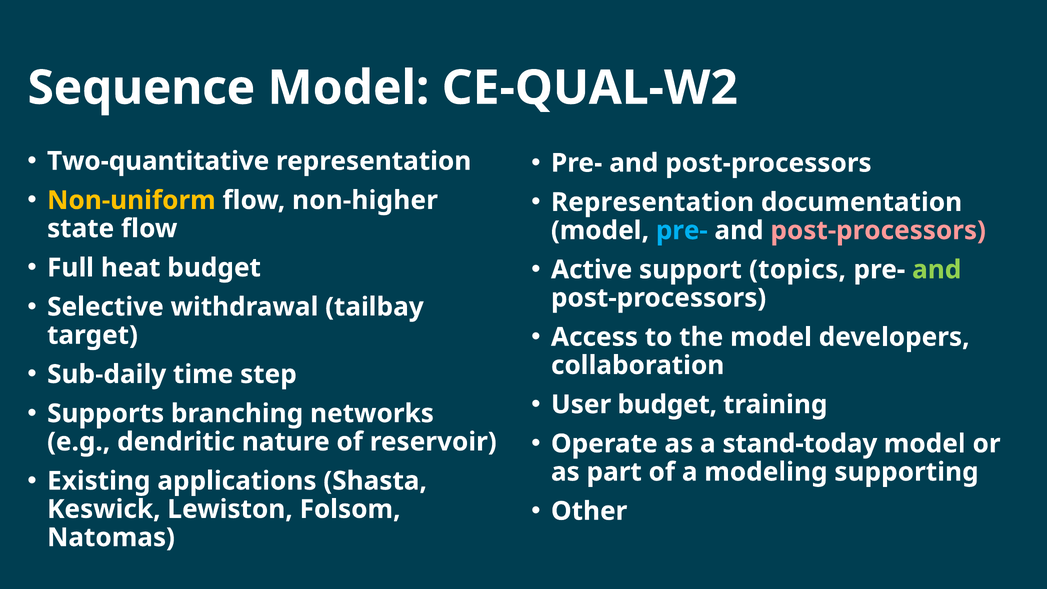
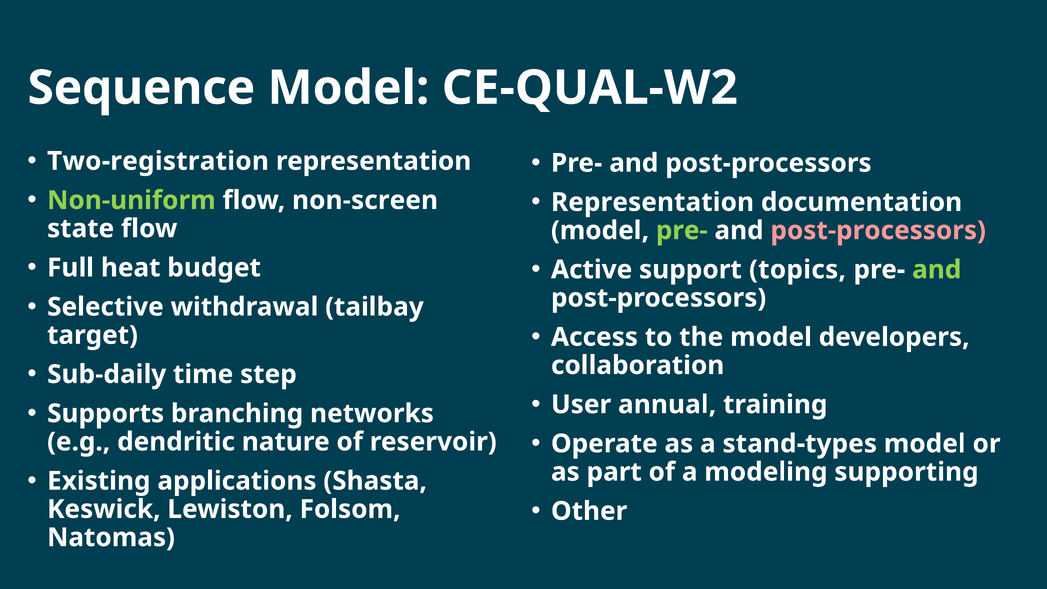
Two-quantitative: Two-quantitative -> Two-registration (158, 161)
Non-uniform colour: yellow -> light green (131, 200)
non-higher: non-higher -> non-screen (365, 200)
pre- colour: light blue -> light green (682, 230)
User budget: budget -> annual (667, 405)
stand-today: stand-today -> stand-types (800, 444)
